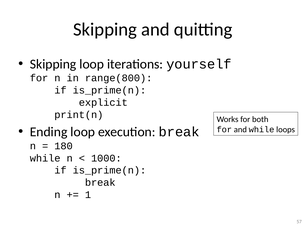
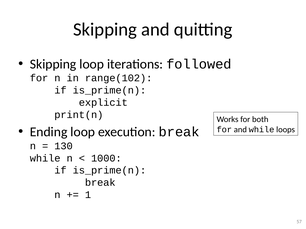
yourself: yourself -> followed (199, 64)
range(800: range(800 -> range(102 (119, 78)
180: 180 -> 130 (64, 146)
